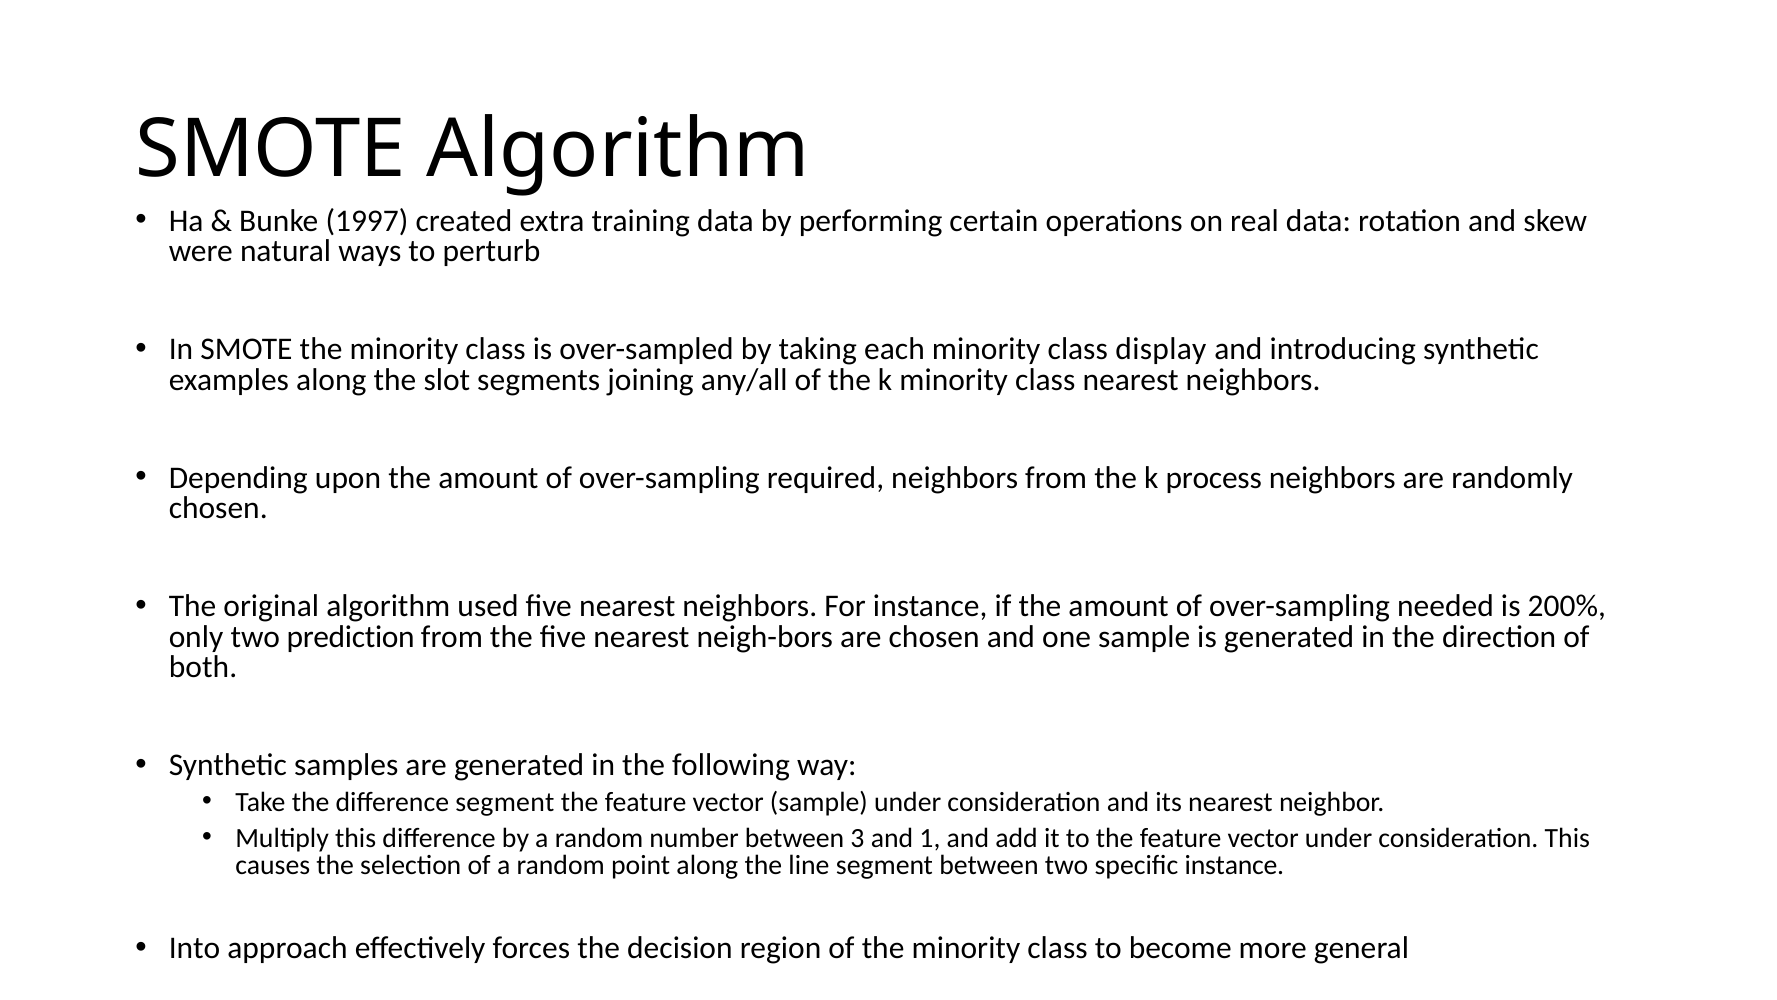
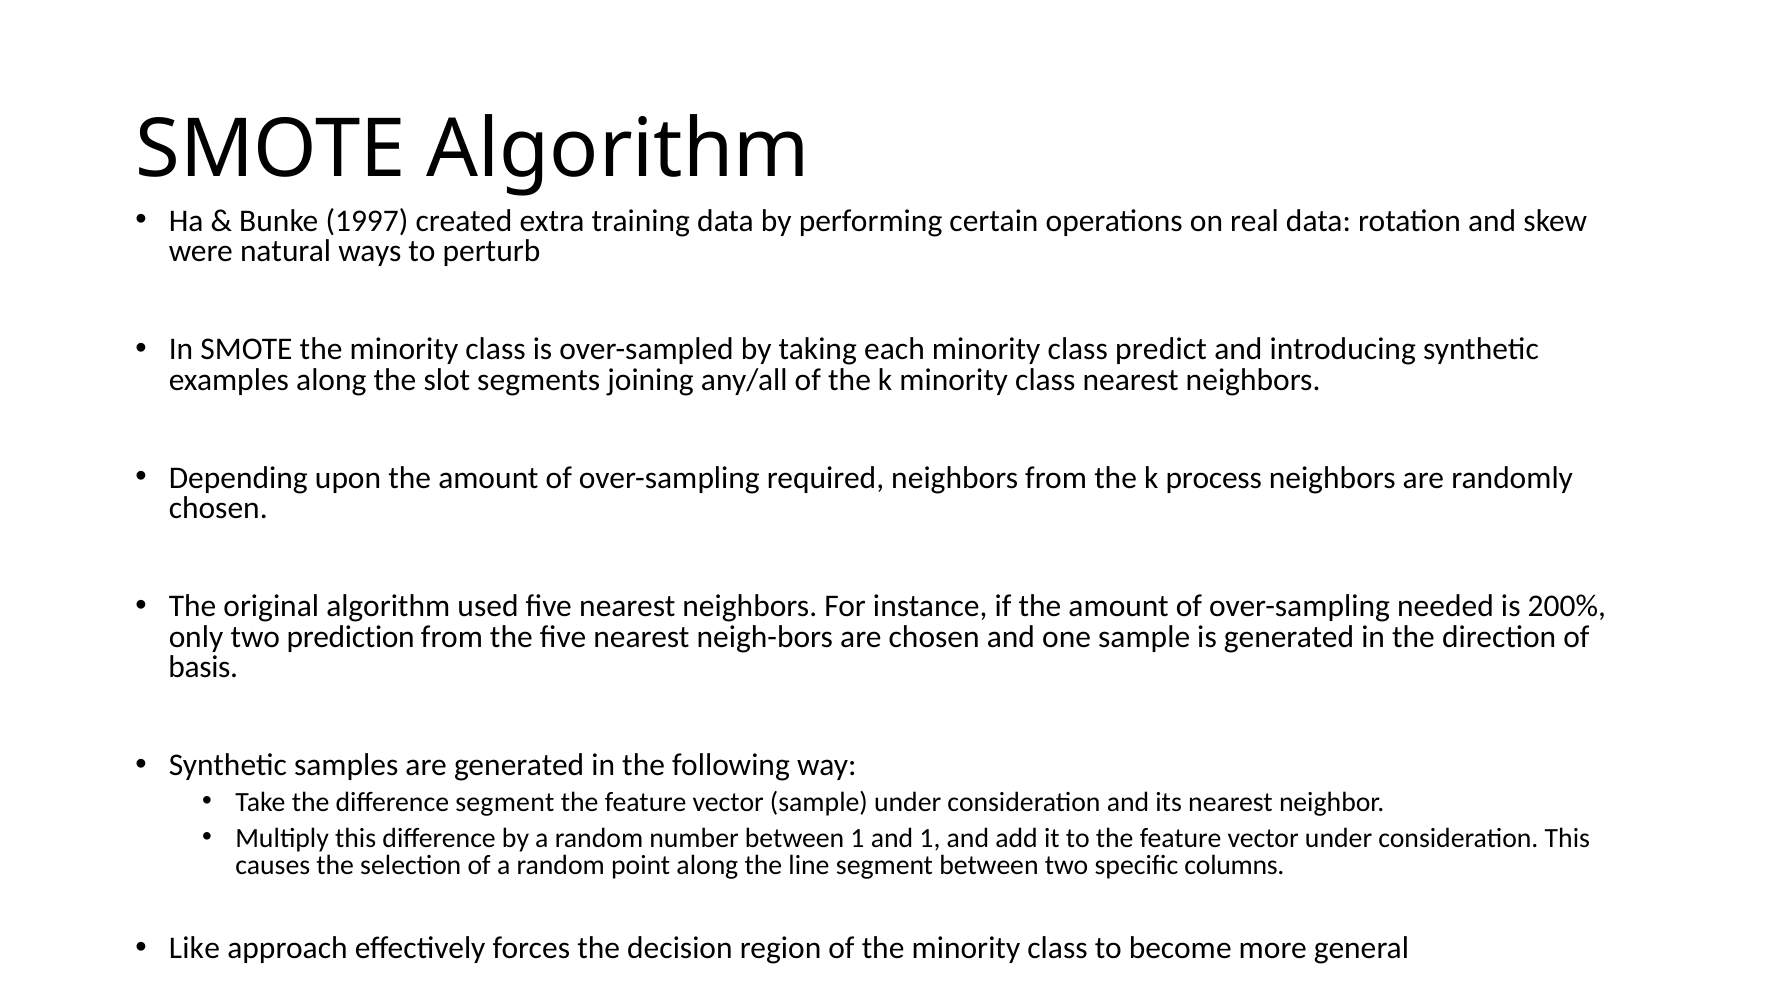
display: display -> predict (1161, 349)
both: both -> basis (203, 667)
between 3: 3 -> 1 (857, 837)
specific instance: instance -> columns (1234, 864)
Into: Into -> Like (194, 948)
